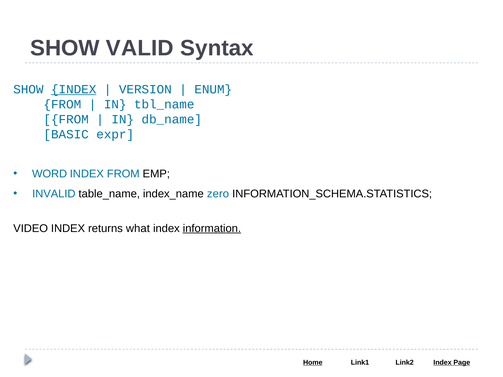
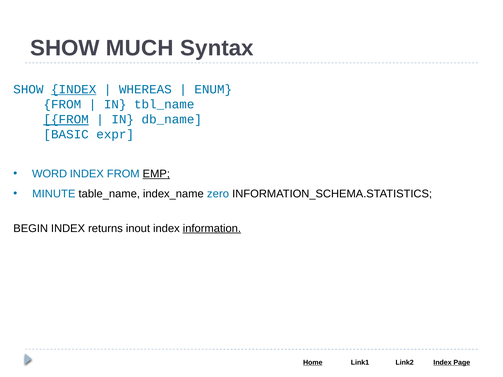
VALID: VALID -> MUCH (140, 48)
VERSION: VERSION -> WHEREAS (145, 89)
FROM underline: none -> present (66, 119)
EMP underline: none -> present (156, 174)
INVALID: INVALID -> MINUTE (54, 194)
VIDEO: VIDEO -> BEGIN (31, 229)
what: what -> inout (138, 229)
